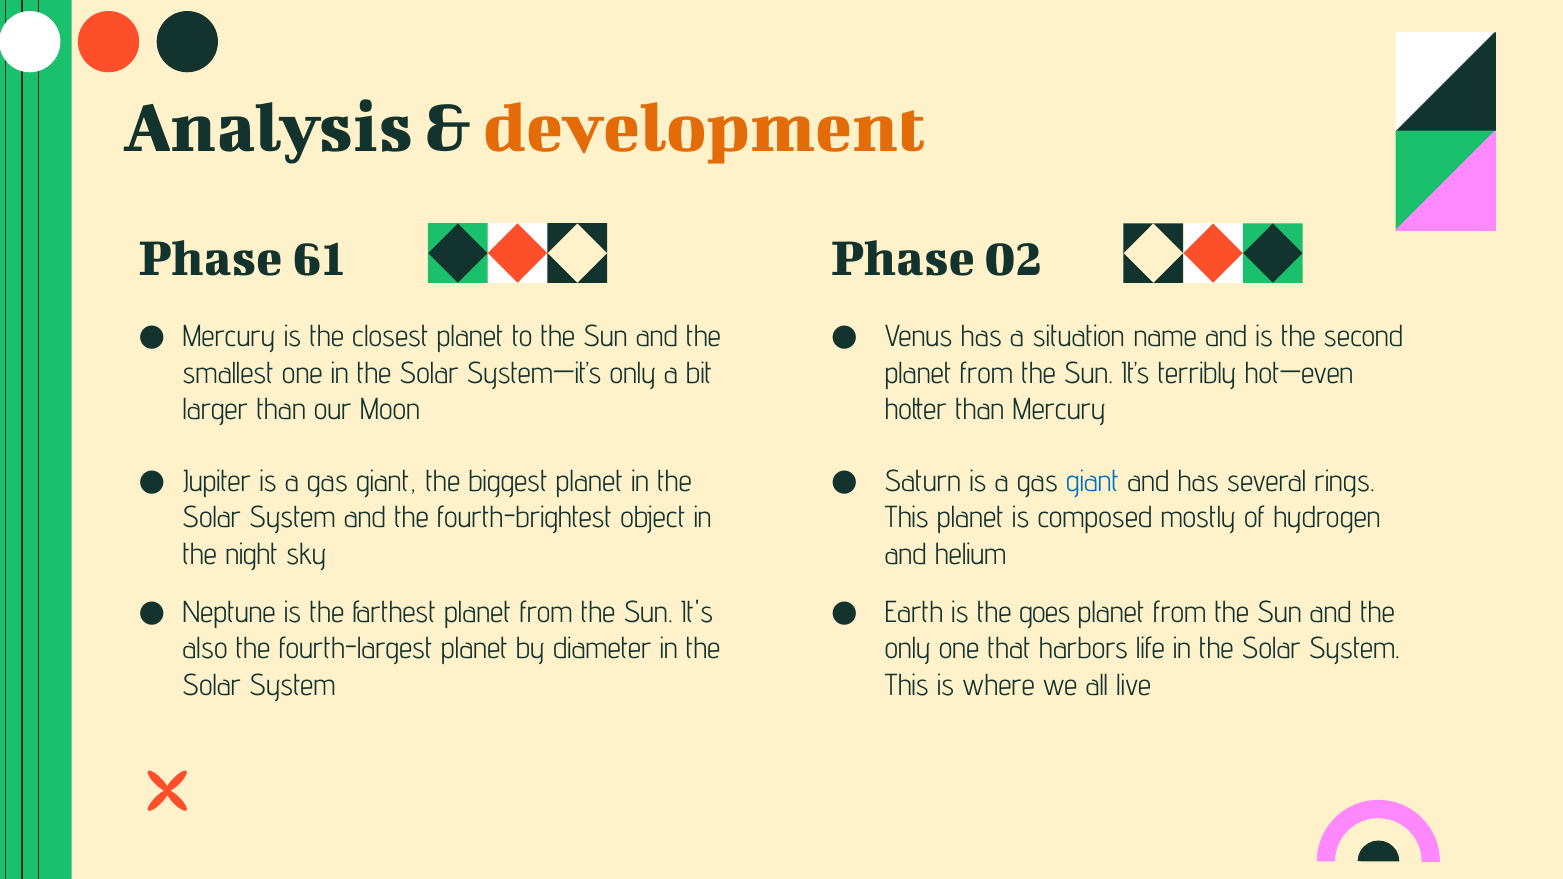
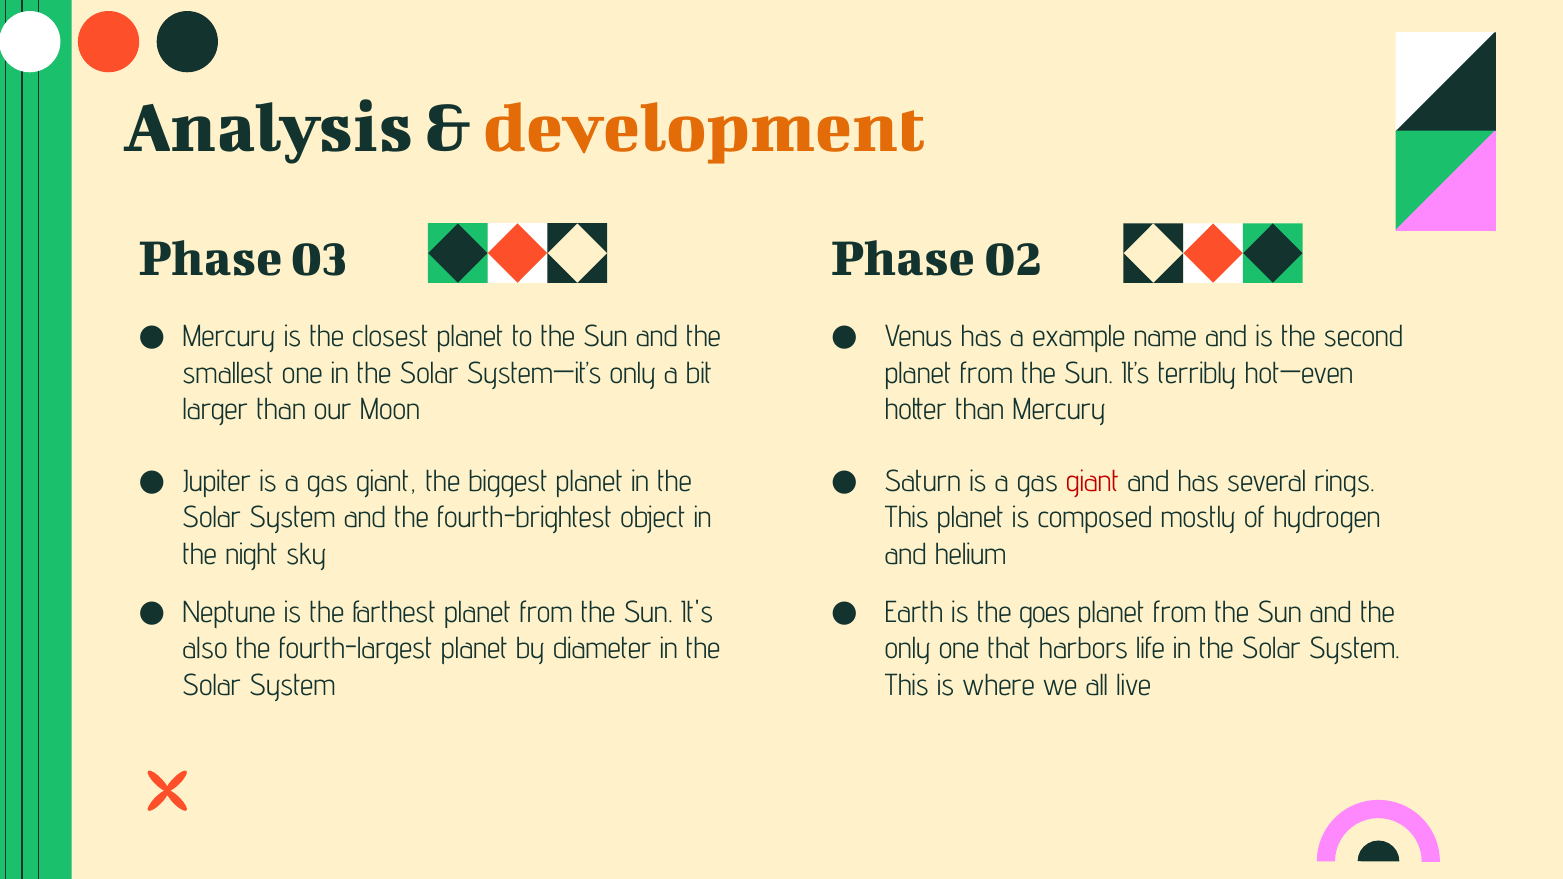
61: 61 -> 03 (319, 257)
situation: situation -> example (1079, 337)
giant colour: blue -> red (1093, 481)
